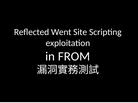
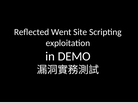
FROM: FROM -> DEMO (74, 57)
